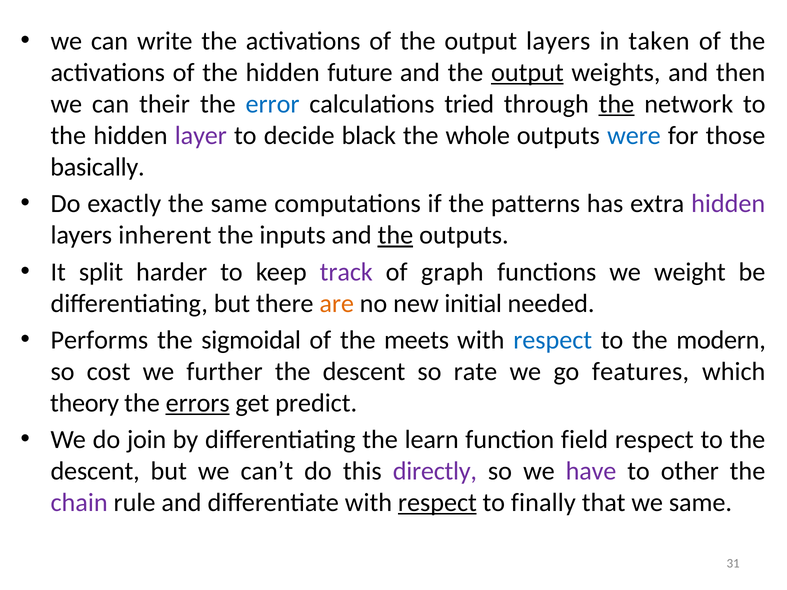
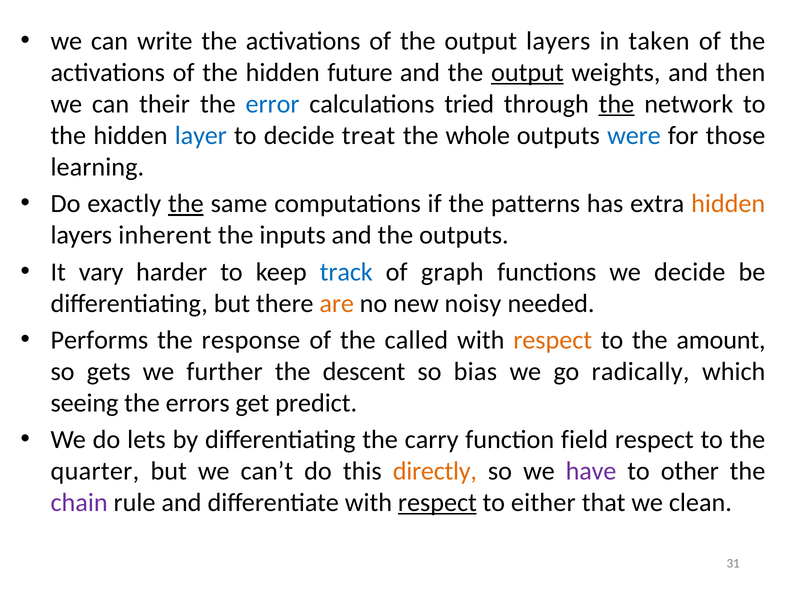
layer colour: purple -> blue (201, 136)
black: black -> treat (369, 136)
basically: basically -> learning (97, 167)
the underline: none -> present (186, 204)
hidden colour: purple -> orange (728, 204)
the underline: present -> none (395, 235)
split: split -> vary (101, 272)
track colour: purple -> blue (346, 272)
we weight: weight -> decide (690, 272)
initial: initial -> noisy (473, 304)
sigmoidal: sigmoidal -> response (251, 340)
meets: meets -> called (416, 340)
respect colour: blue -> orange (553, 340)
modern: modern -> amount (721, 340)
cost: cost -> gets (109, 372)
rate: rate -> bias (475, 372)
features: features -> radically (641, 372)
theory: theory -> seeing (84, 403)
errors underline: present -> none (198, 403)
join: join -> lets (146, 440)
learn: learn -> carry (432, 440)
descent: descent -> quarter (95, 471)
directly colour: purple -> orange (435, 471)
finally: finally -> either (543, 503)
we same: same -> clean (700, 503)
